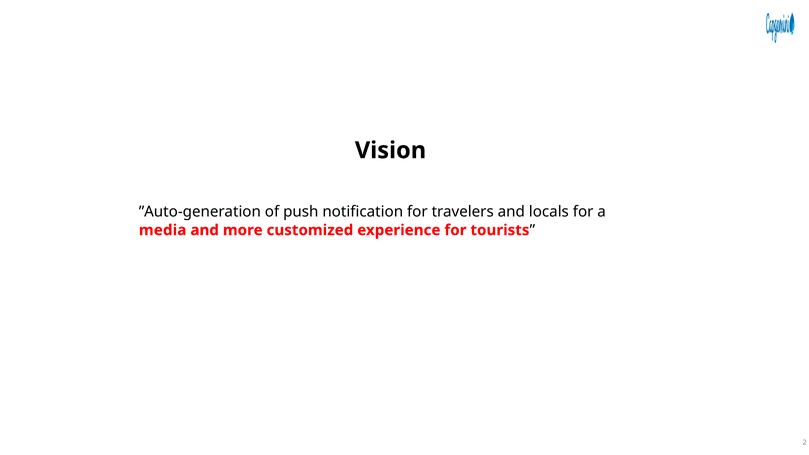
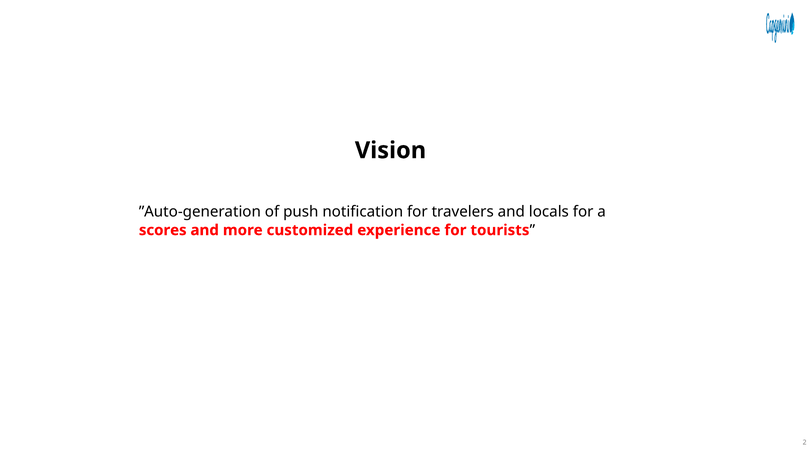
media: media -> scores (163, 230)
